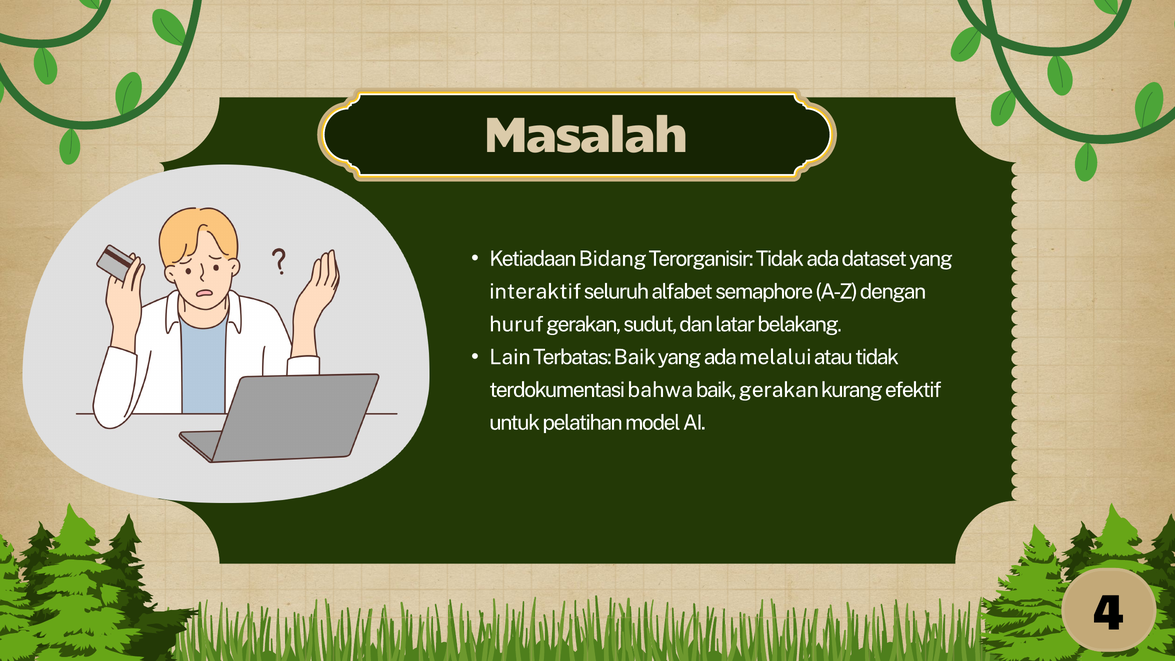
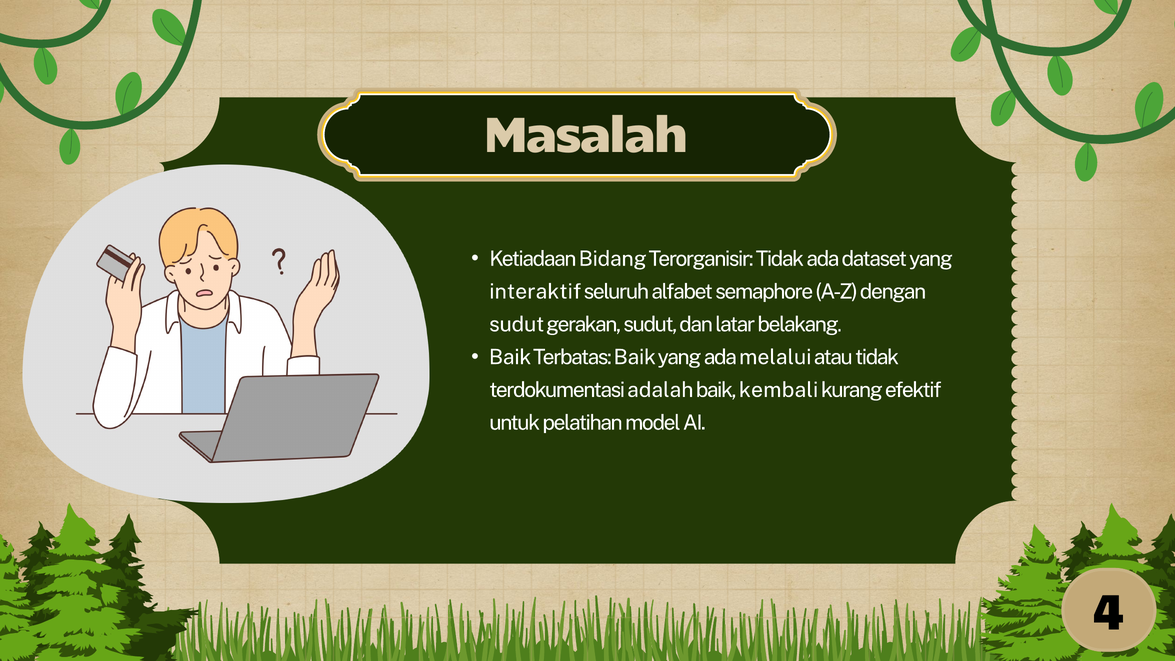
huruf: huruf -> sudut (517, 324)
Lain: Lain -> Baik (510, 357)
bahwa: bahwa -> adalah (660, 390)
baik gerakan: gerakan -> kembali (779, 390)
